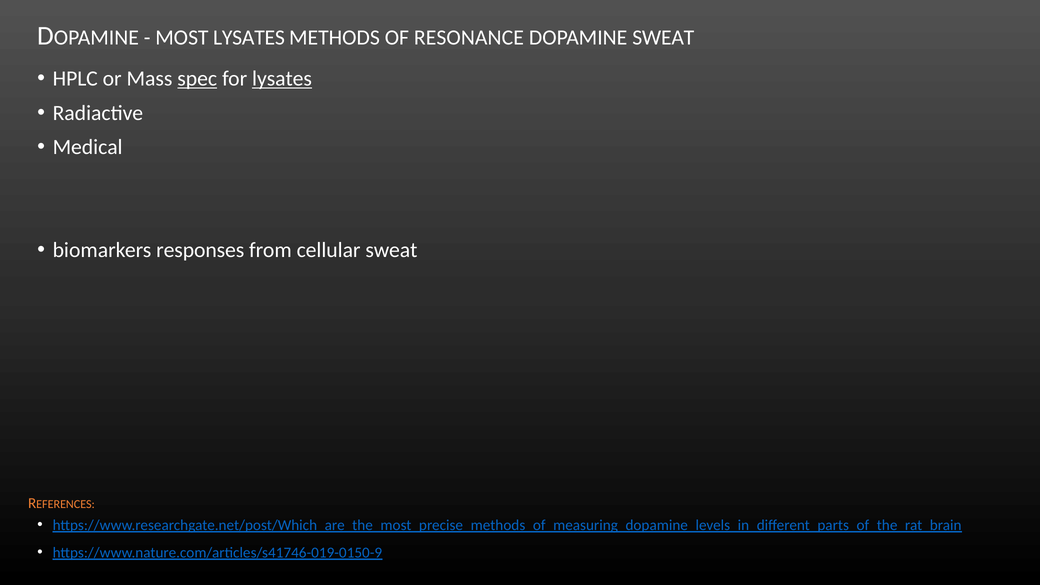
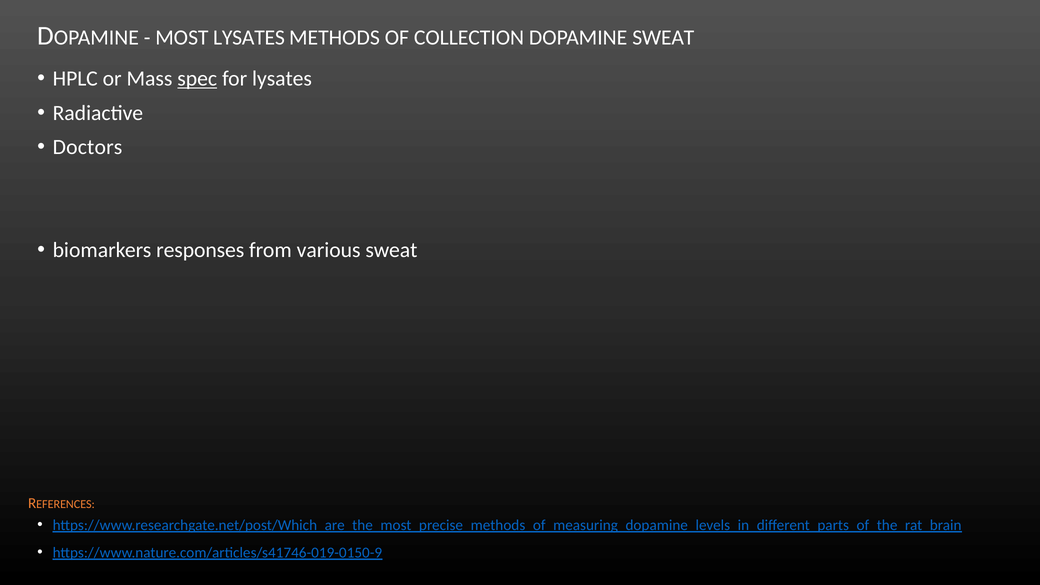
RESONANCE: RESONANCE -> COLLECTION (469, 38)
lysates underline: present -> none (282, 79)
Medical: Medical -> Doctors (87, 147)
cellular: cellular -> various (329, 250)
